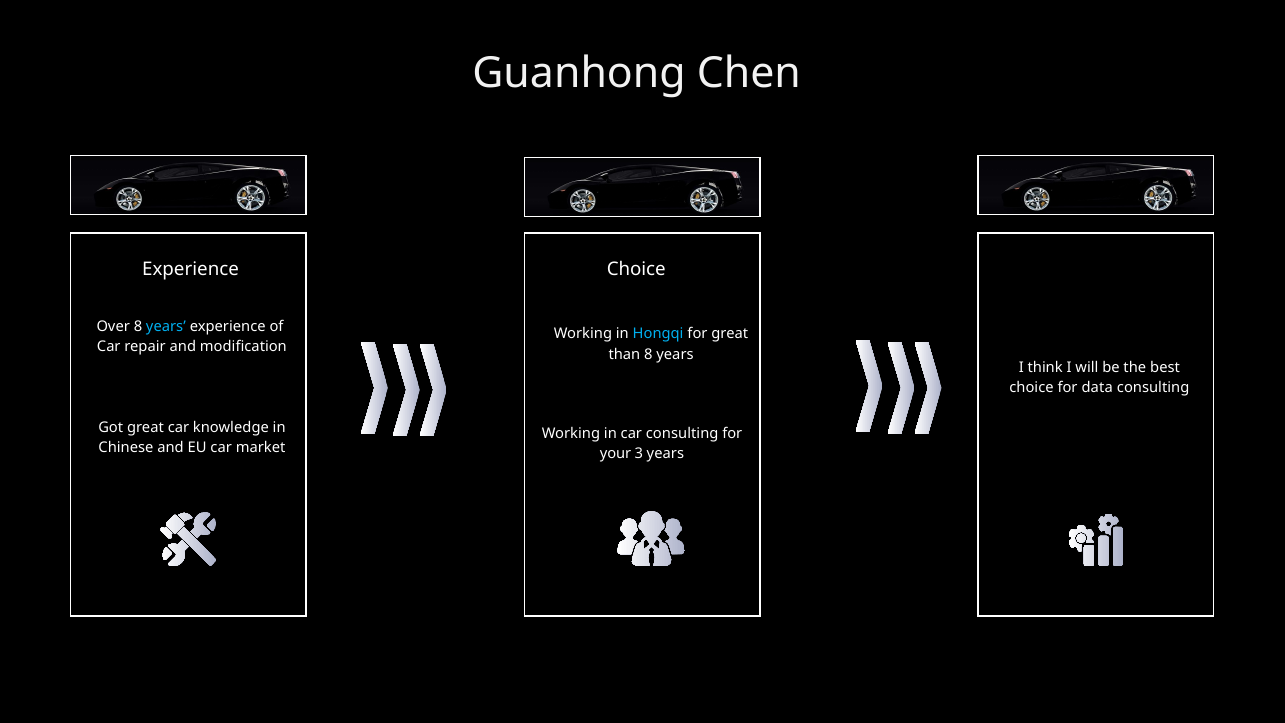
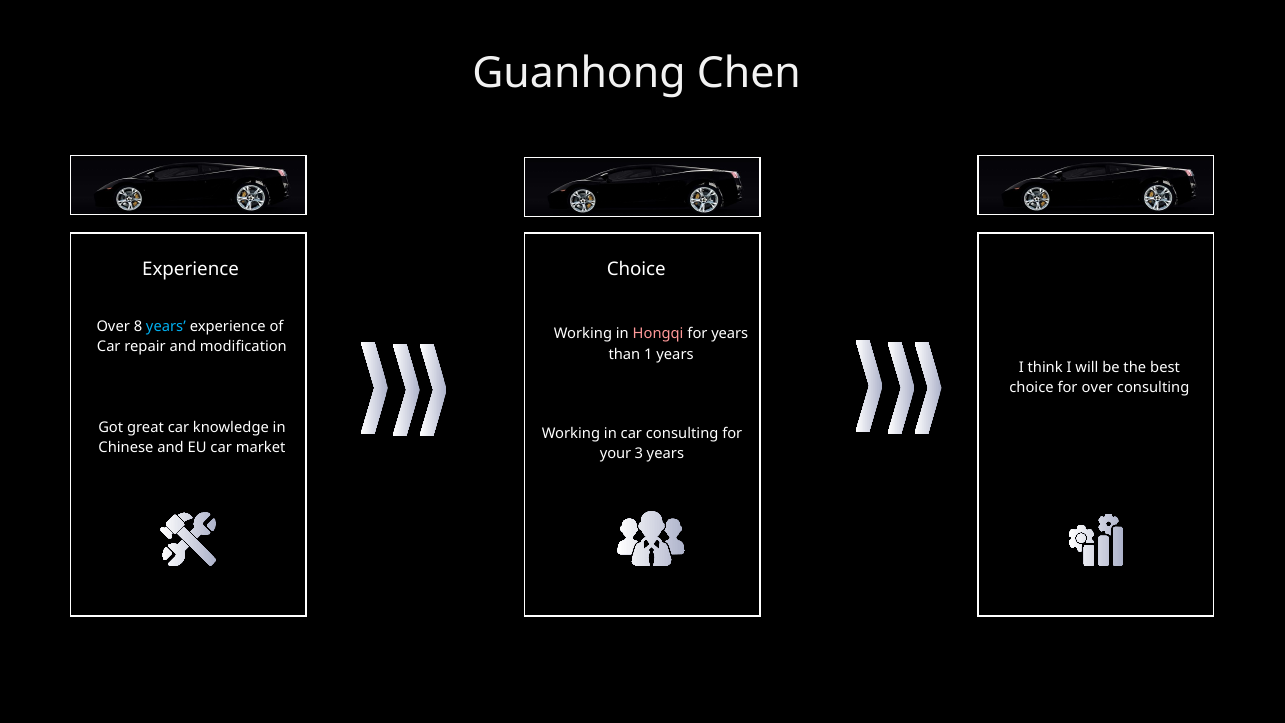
Hongqi colour: light blue -> pink (658, 334)
for great: great -> years (730, 334)
than 8: 8 -> 1 (648, 354)
for data: data -> over (1097, 388)
